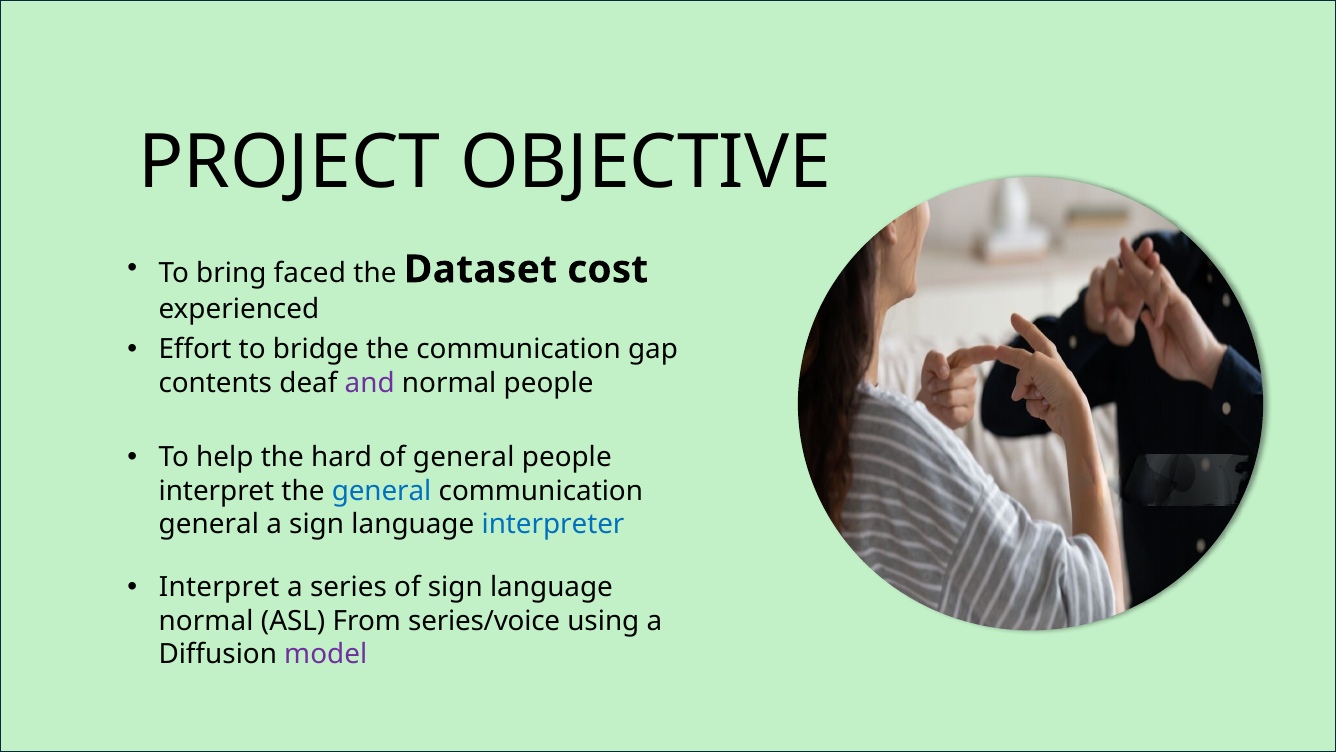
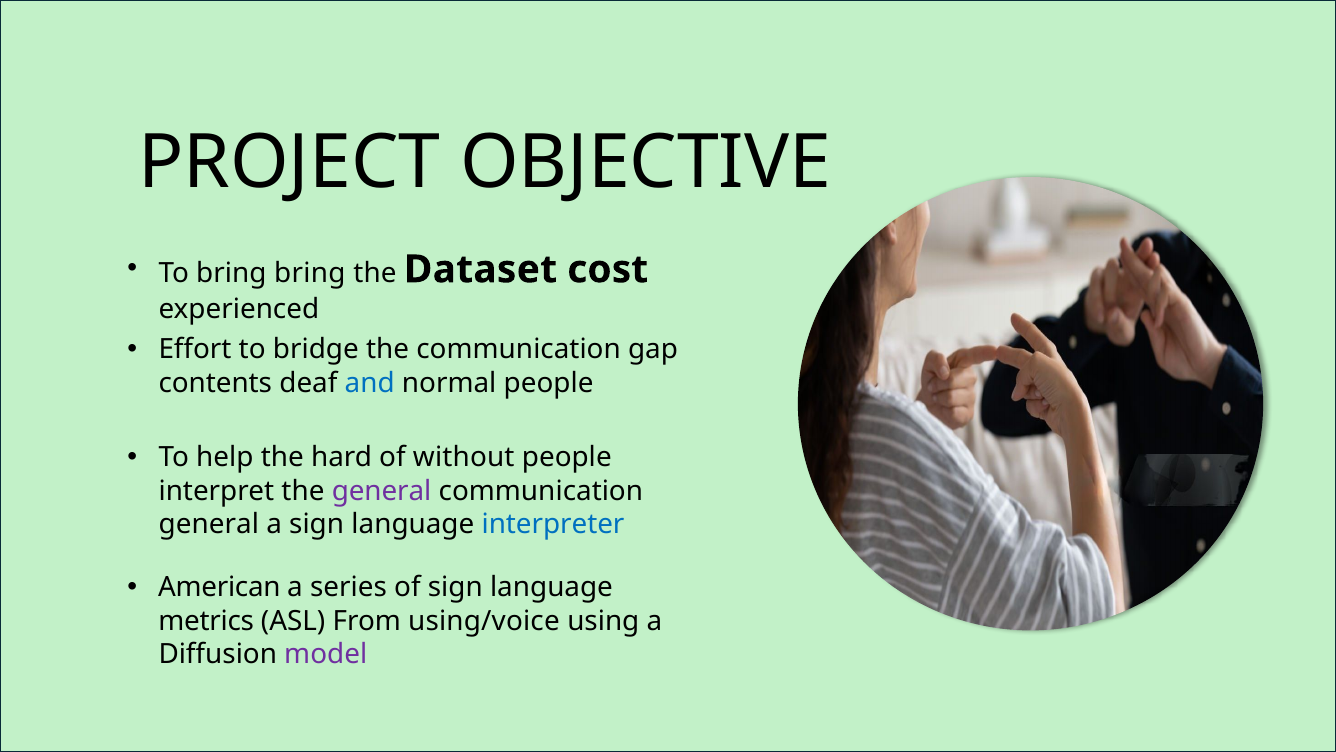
bring faced: faced -> bring (310, 273)
and colour: purple -> blue (370, 383)
of general: general -> without (464, 457)
general colour: blue -> purple (382, 491)
Interpret: Interpret -> American (219, 587)
normal: normal -> metrics (206, 620)
series/voice: series/voice -> using/voice (484, 620)
